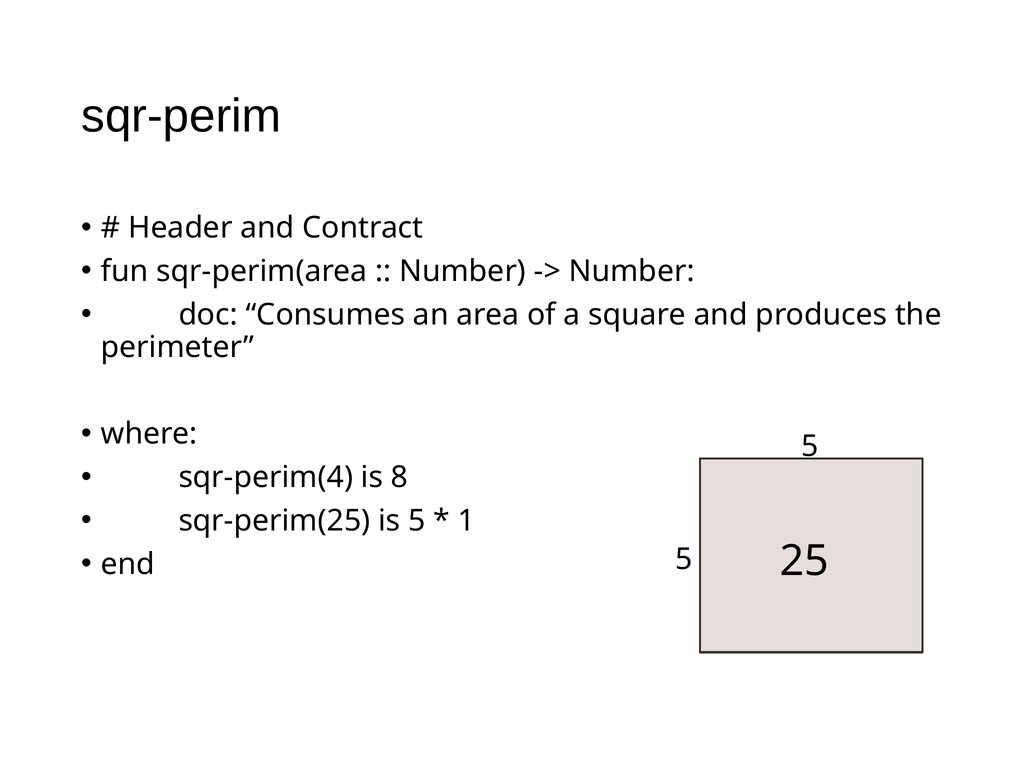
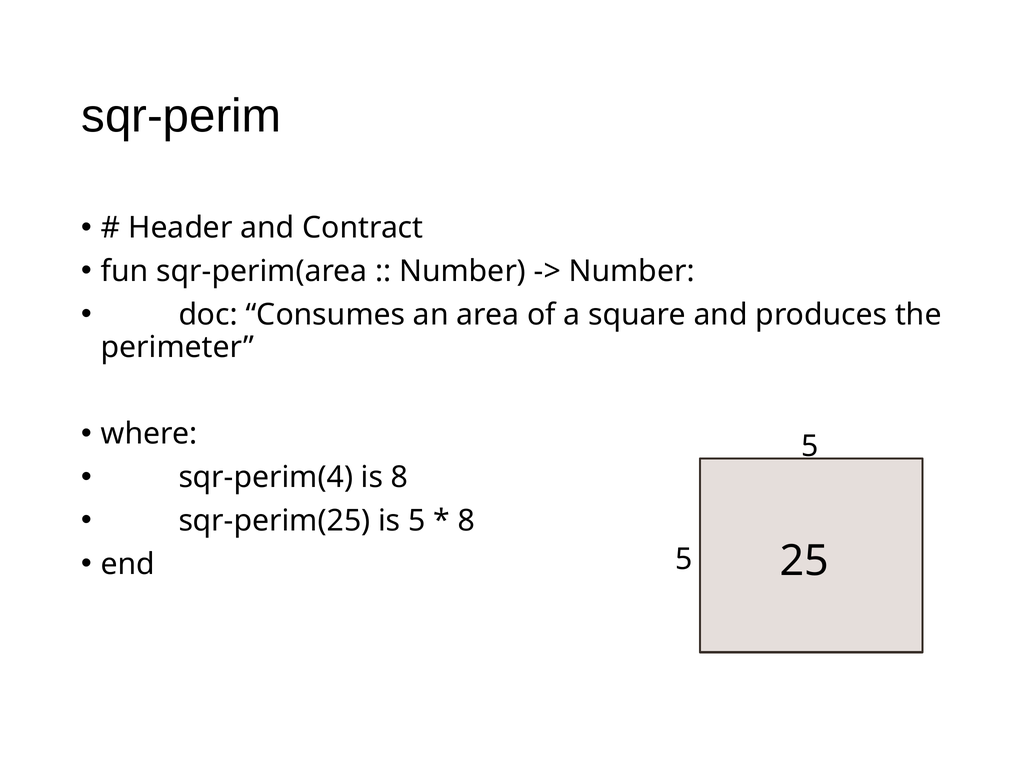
1: 1 -> 8 (466, 521)
